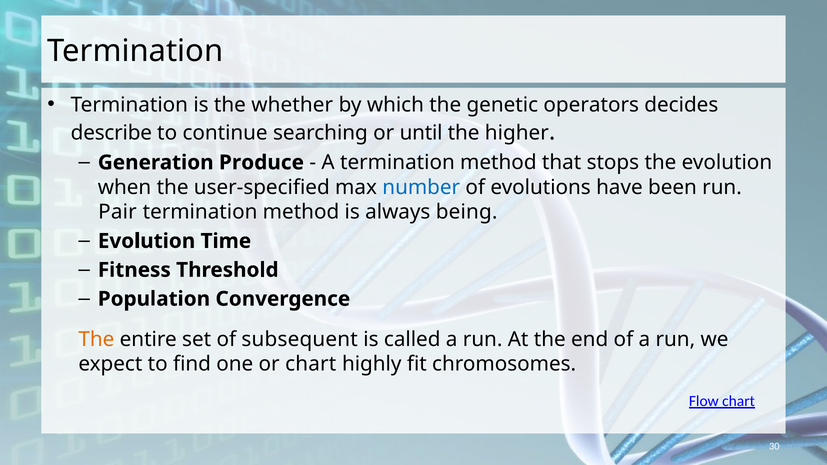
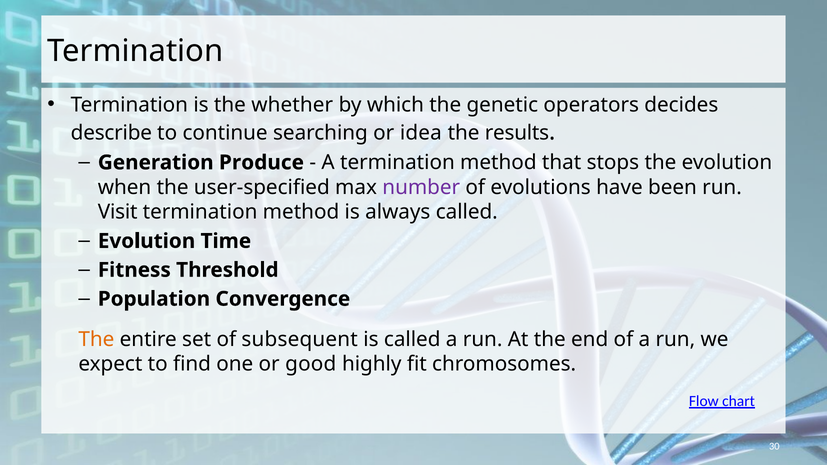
until: until -> idea (421, 133)
higher: higher -> results (517, 133)
number colour: blue -> purple (421, 187)
Pair: Pair -> Visit (118, 212)
always being: being -> called (467, 212)
or chart: chart -> good (311, 364)
